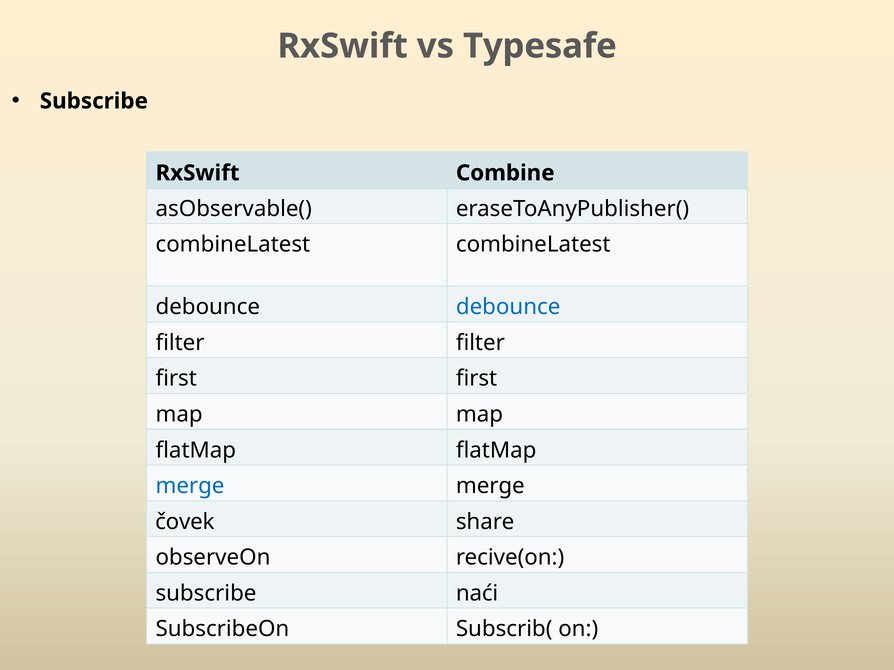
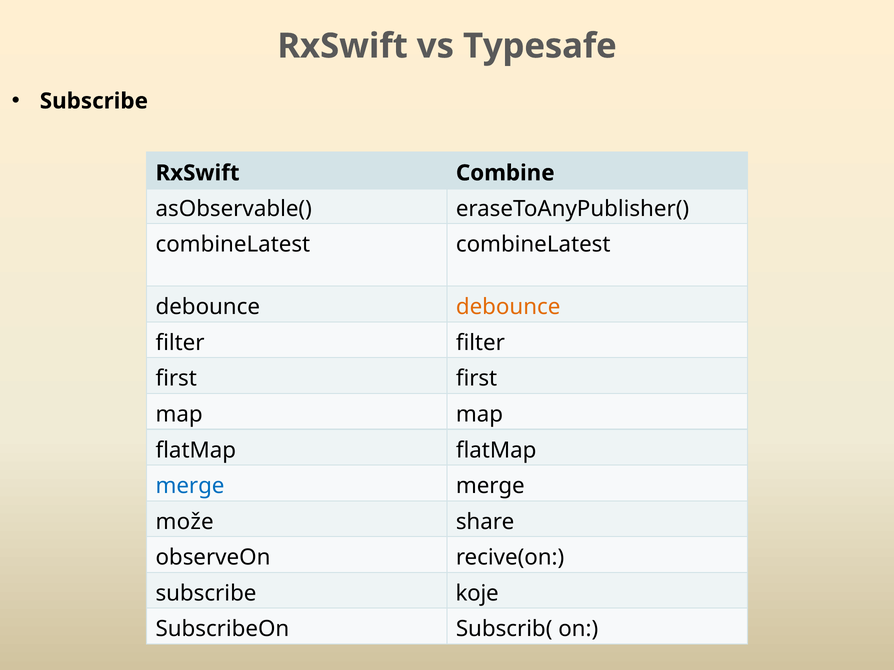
debounce colour: blue -> orange (508, 307)
čovek: čovek -> može (185, 522)
naći: naći -> koje (477, 594)
